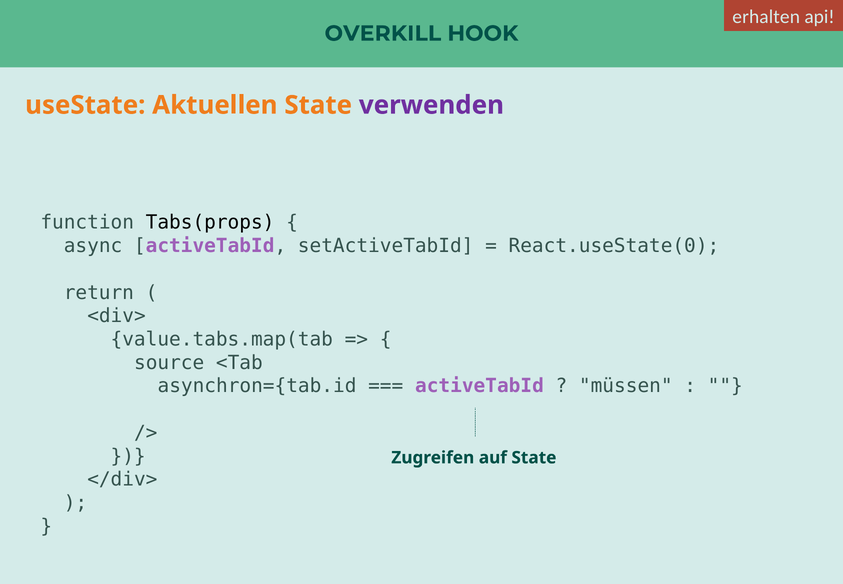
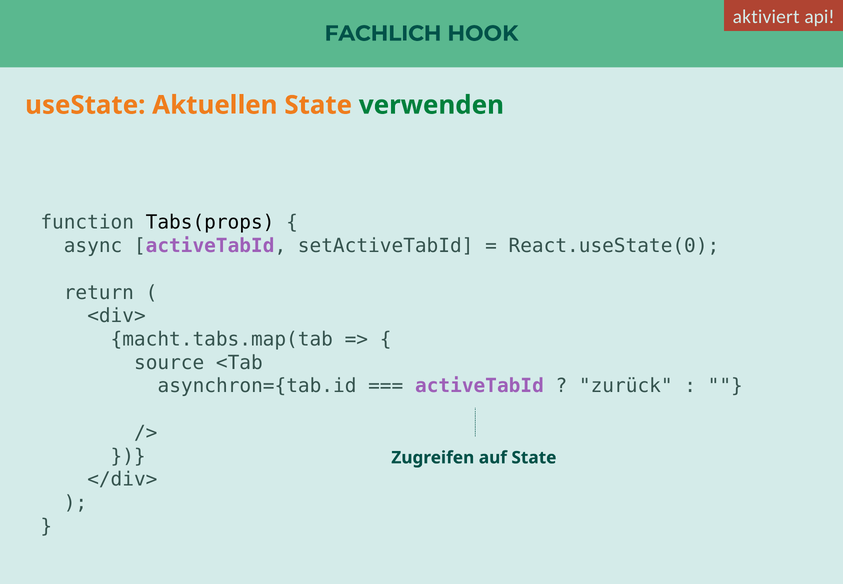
erhalten: erhalten -> aktiviert (766, 17)
OVERKILL: OVERKILL -> FACHLICH (383, 33)
verwenden colour: purple -> green (431, 105)
value.tabs.map(tab: value.tabs.map(tab -> macht.tabs.map(tab (222, 339)
müssen: müssen -> zurück (626, 386)
